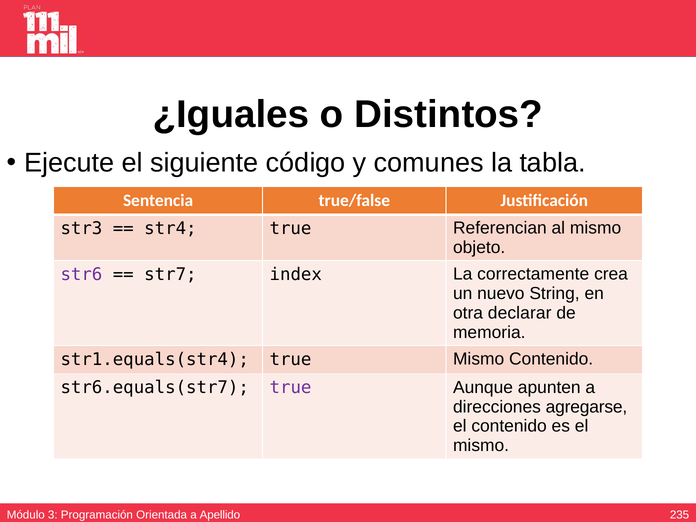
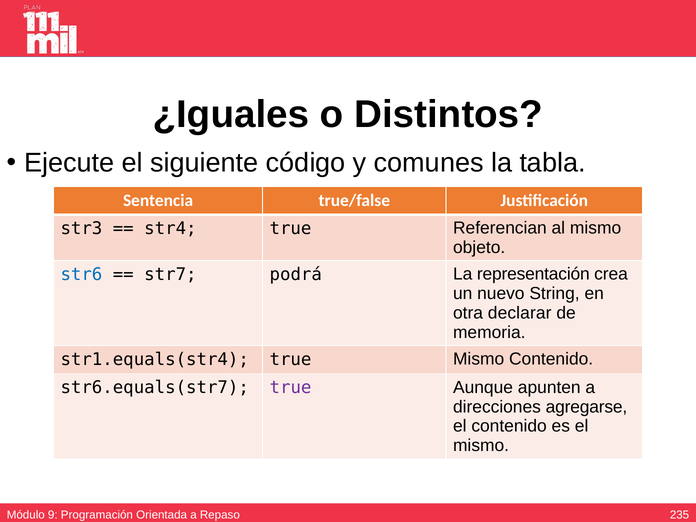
str6 colour: purple -> blue (81, 274)
index: index -> podrá (296, 274)
correctamente: correctamente -> representación (533, 274)
3: 3 -> 9 (53, 515)
Apellido: Apellido -> Repaso (220, 515)
